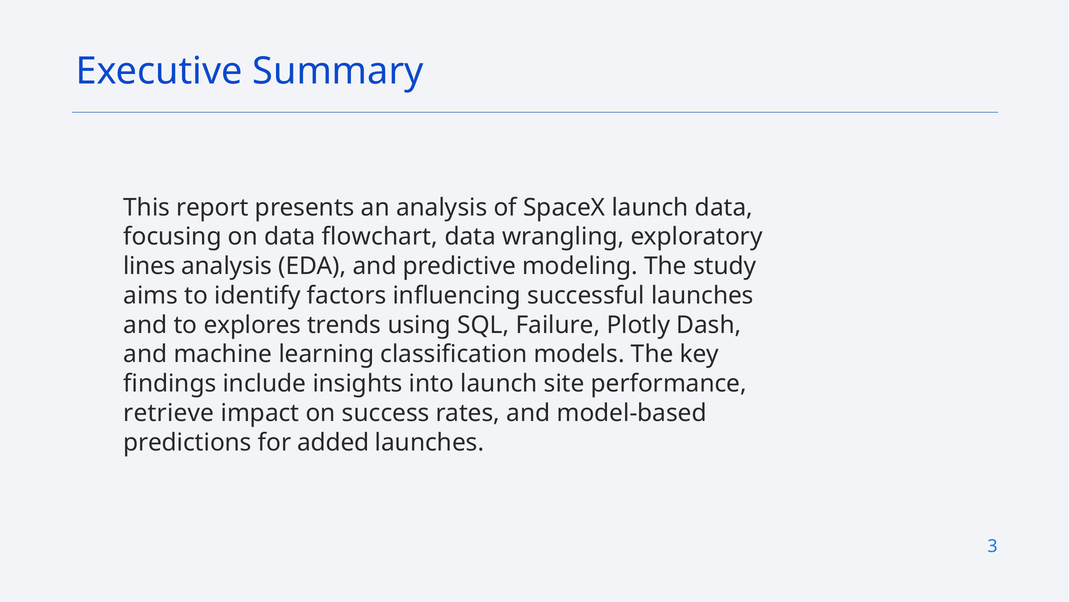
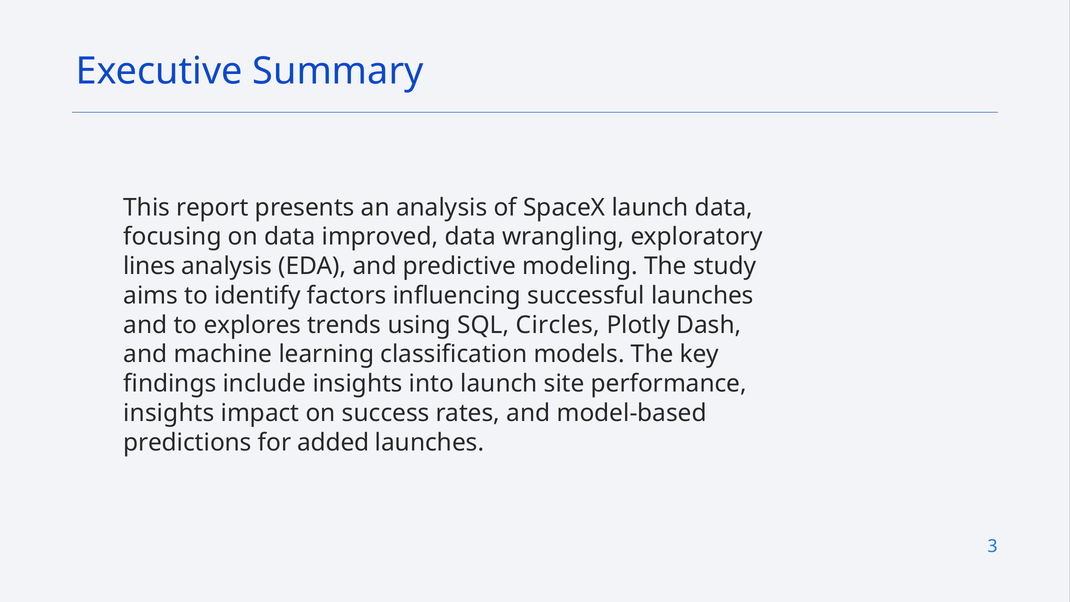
flowchart: flowchart -> improved (380, 237)
Failure: Failure -> Circles (558, 325)
retrieve: retrieve -> insights (169, 413)
